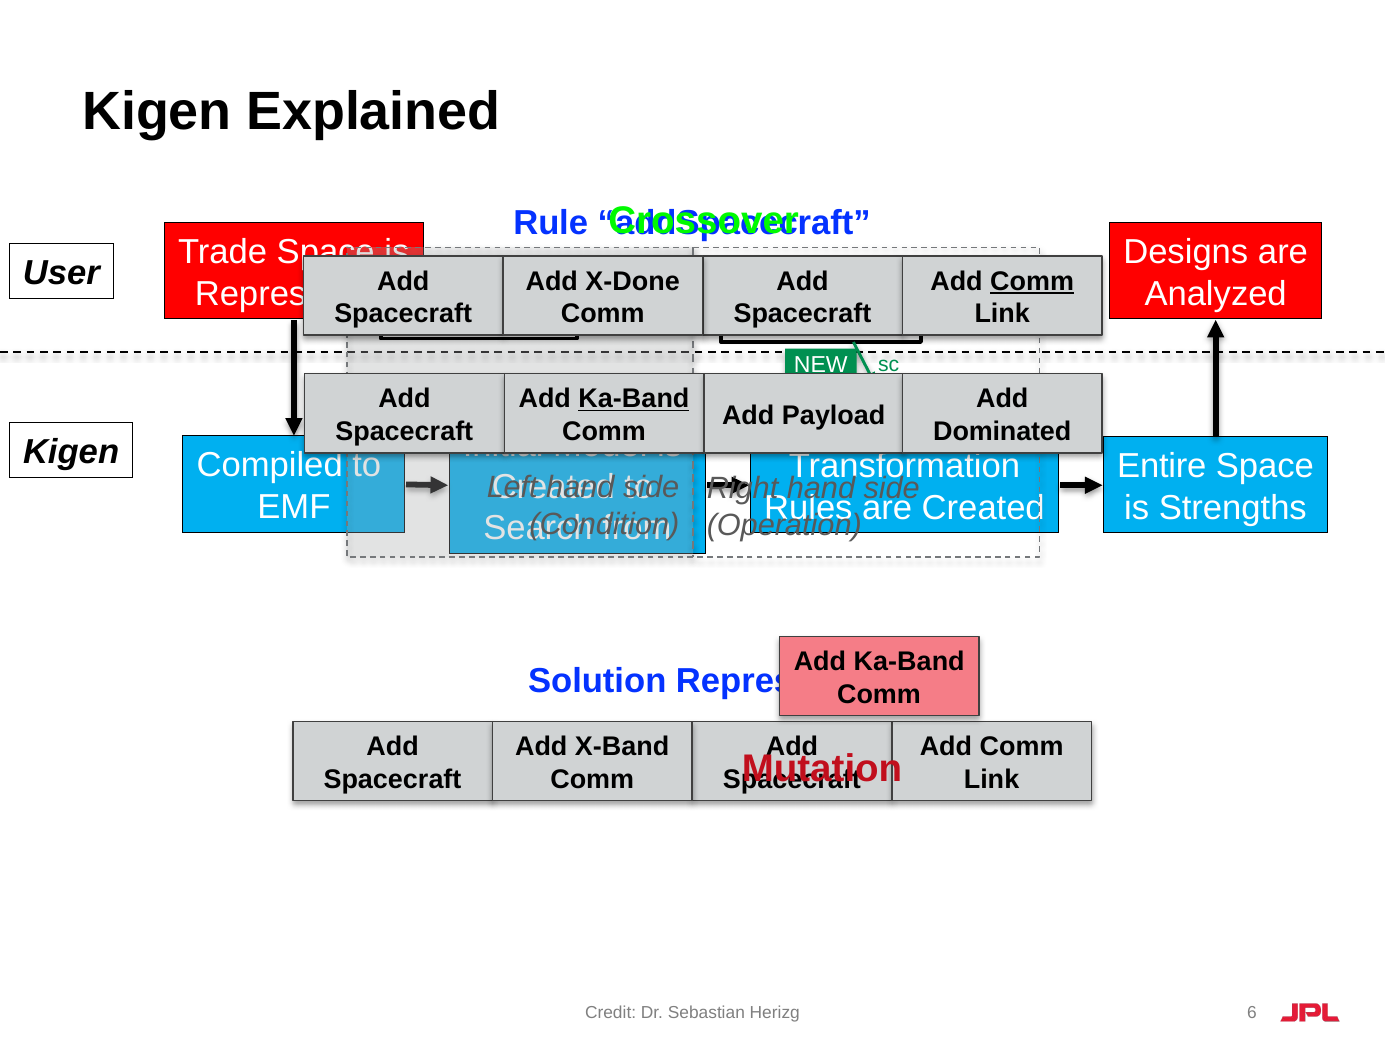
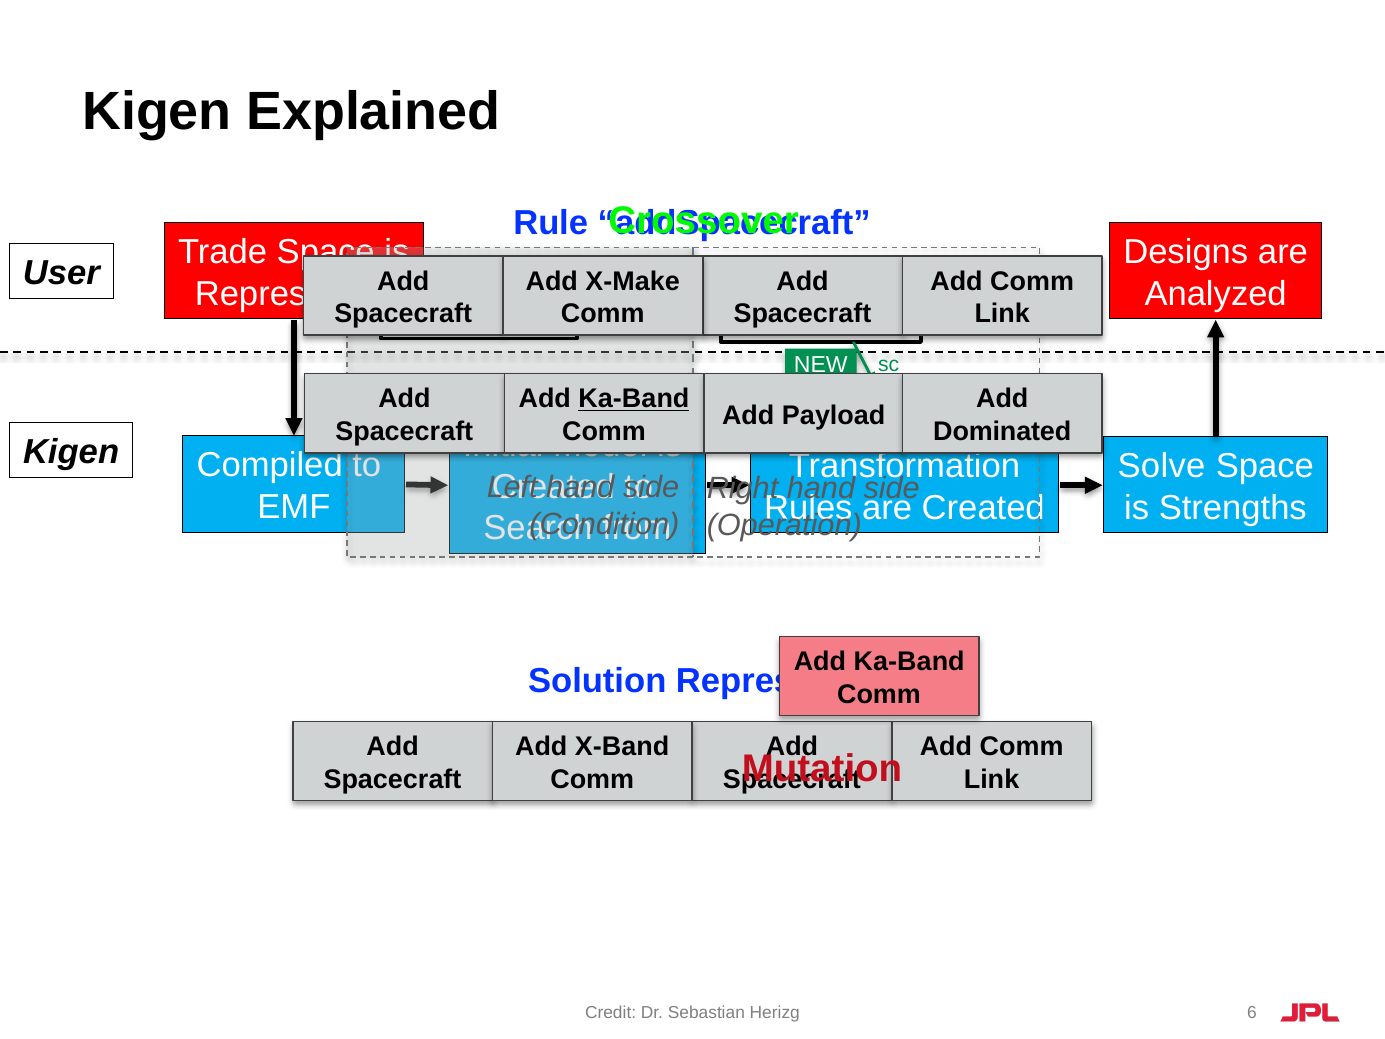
X-Done: X-Done -> X-Make (633, 281)
Comm underline: present -> none (1032, 281)
Entire: Entire -> Solve (1162, 466)
